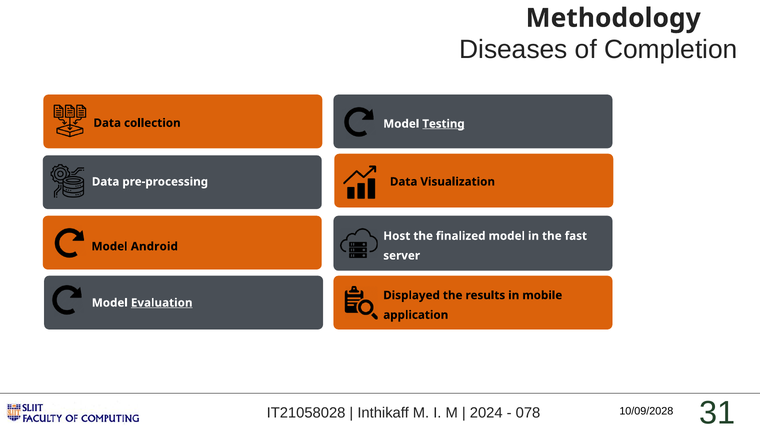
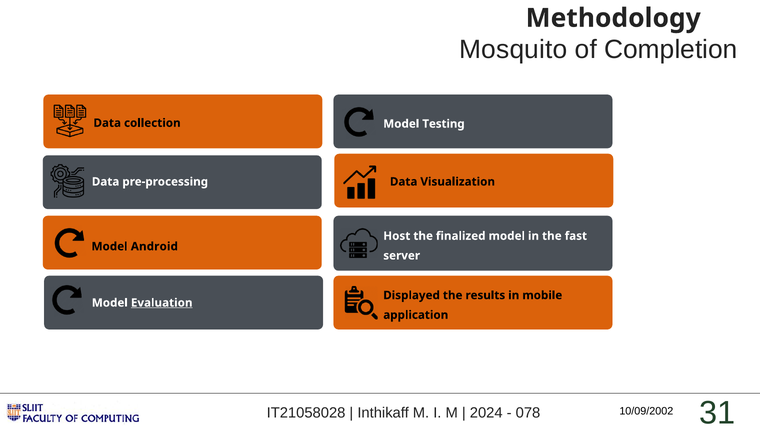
Diseases: Diseases -> Mosquito (513, 50)
Testing underline: present -> none (443, 124)
10/09/2028: 10/09/2028 -> 10/09/2002 (646, 411)
